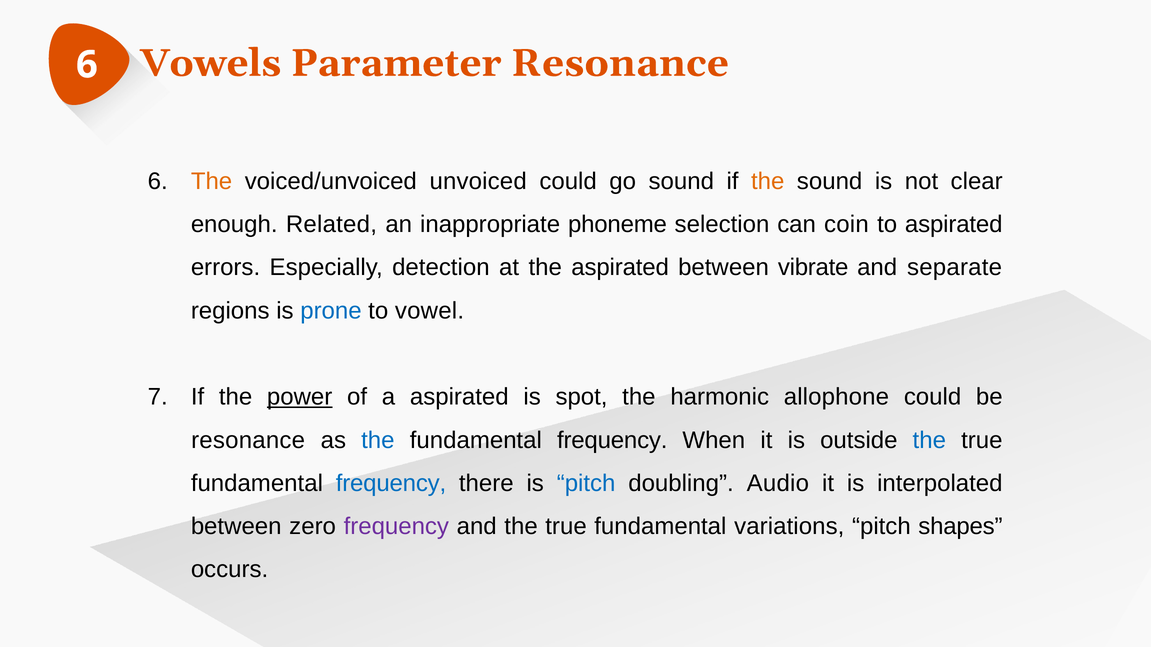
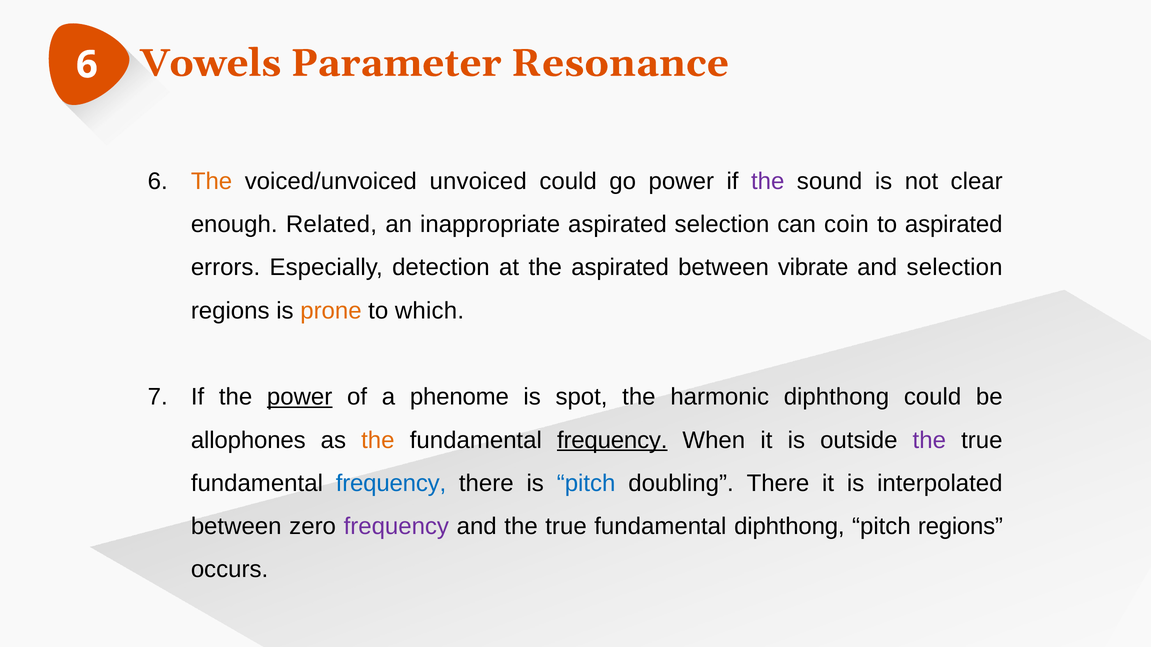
go sound: sound -> power (681, 181)
the colour: orange -> purple (768, 181)
inappropriate phoneme: phoneme -> aspirated (617, 225)
and separate: separate -> selection (955, 268)
prone colour: blue -> orange (331, 311)
vowel: vowel -> which (429, 311)
a aspirated: aspirated -> phenome (459, 397)
harmonic allophone: allophone -> diphthong (836, 397)
resonance: resonance -> allophones (248, 440)
the colour: blue -> orange (378, 440)
frequency underline: none -> present (612, 440)
the colour: blue -> purple (929, 440)
doubling Audio: Audio -> There (778, 484)
fundamental variations: variations -> diphthong (789, 527)
pitch shapes: shapes -> regions (960, 527)
